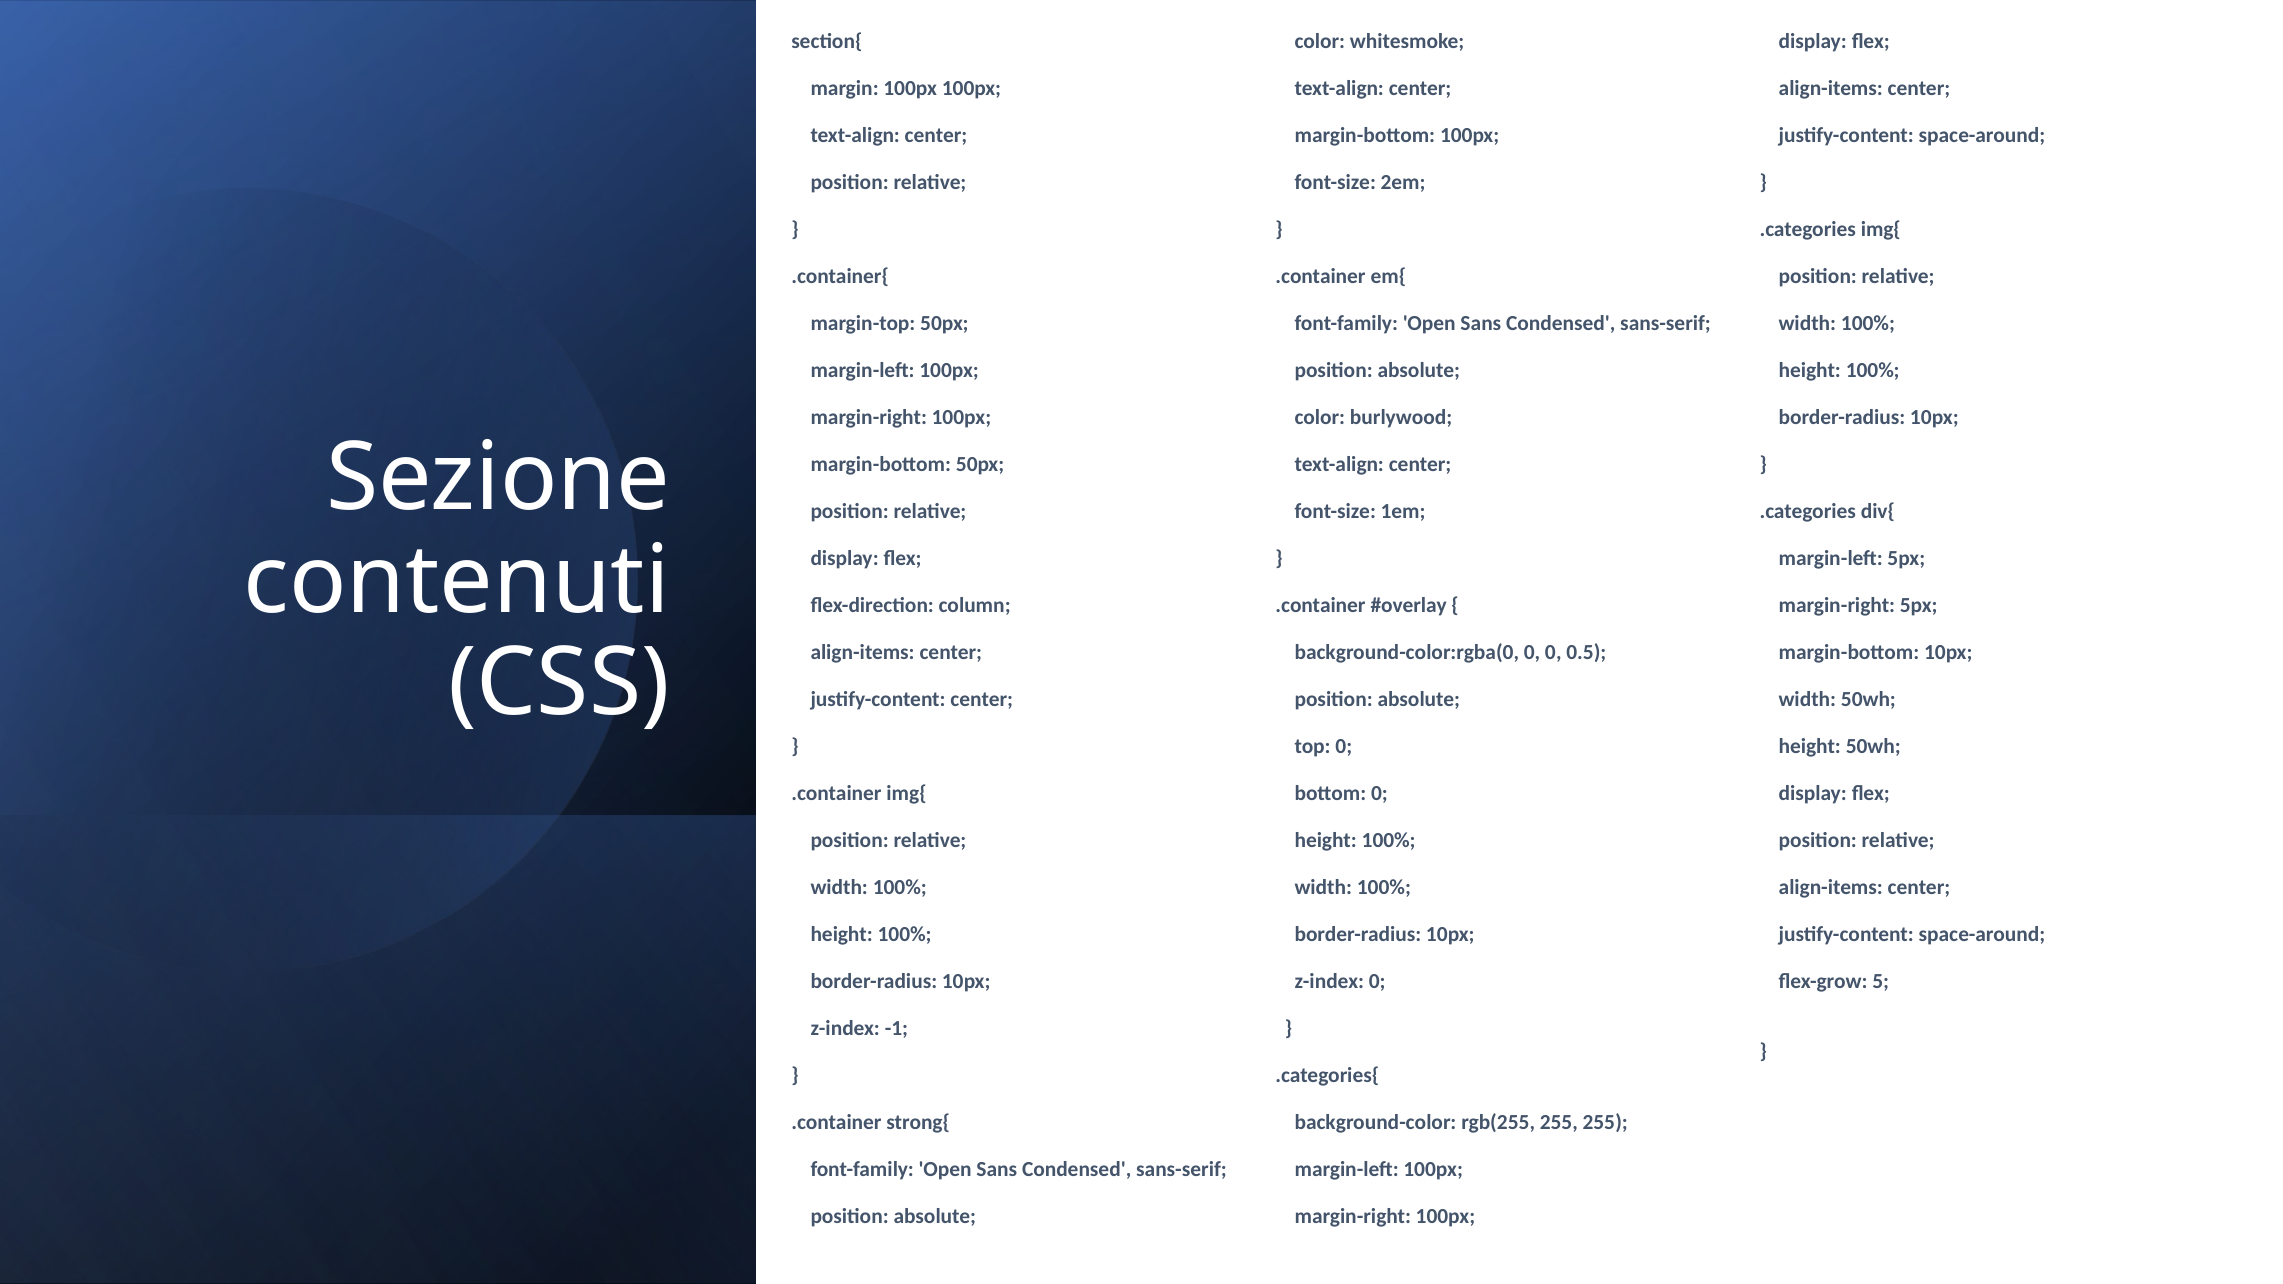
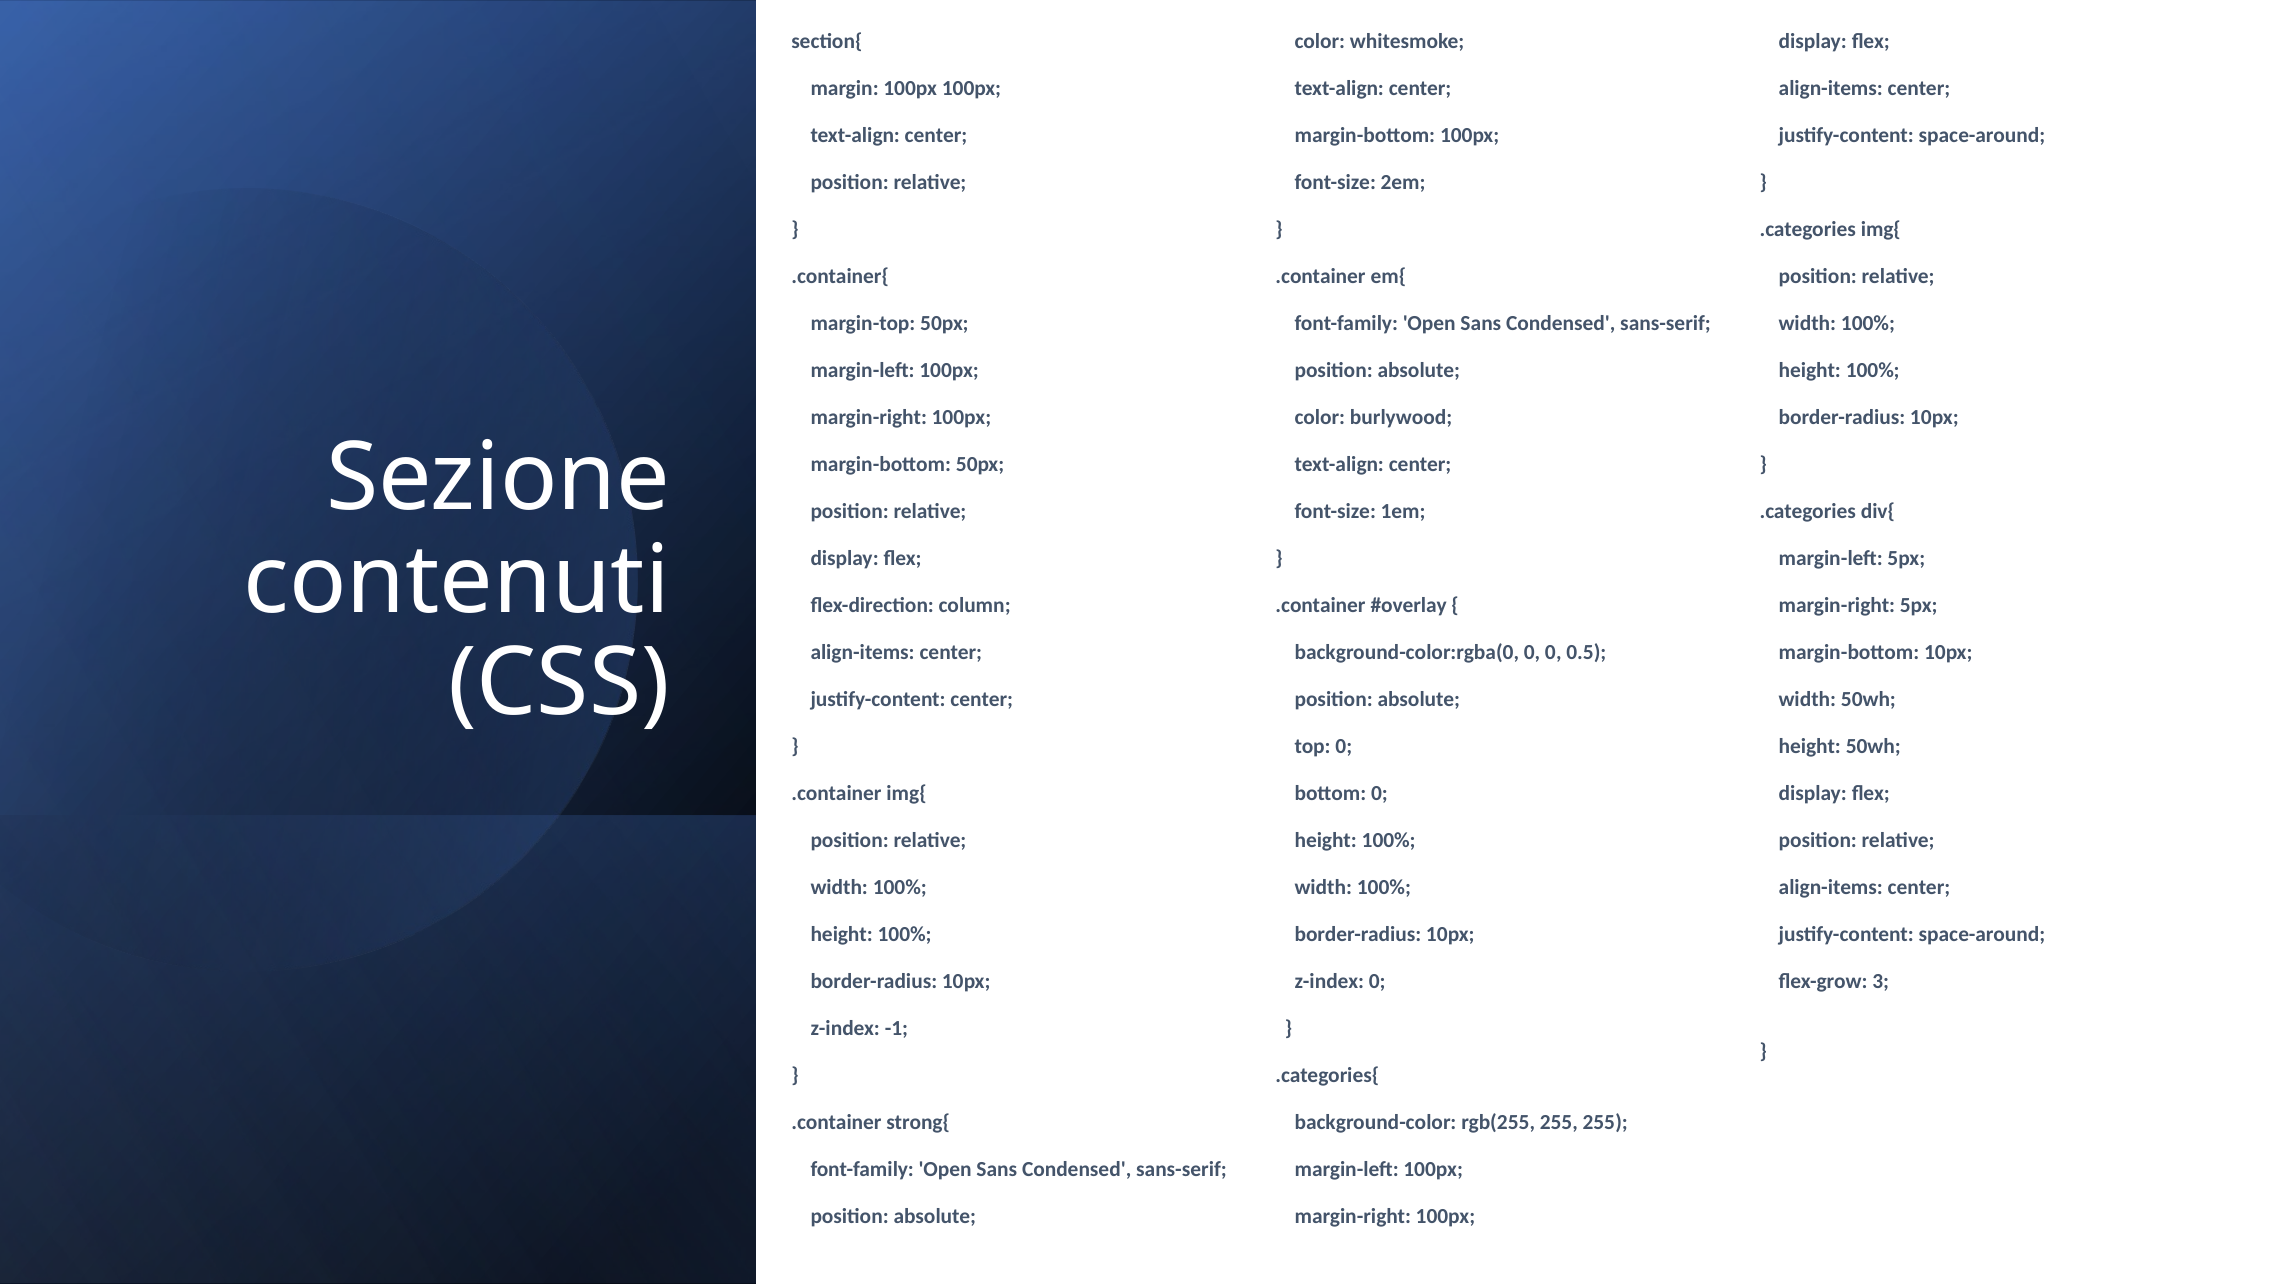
5: 5 -> 3 (1881, 982)
